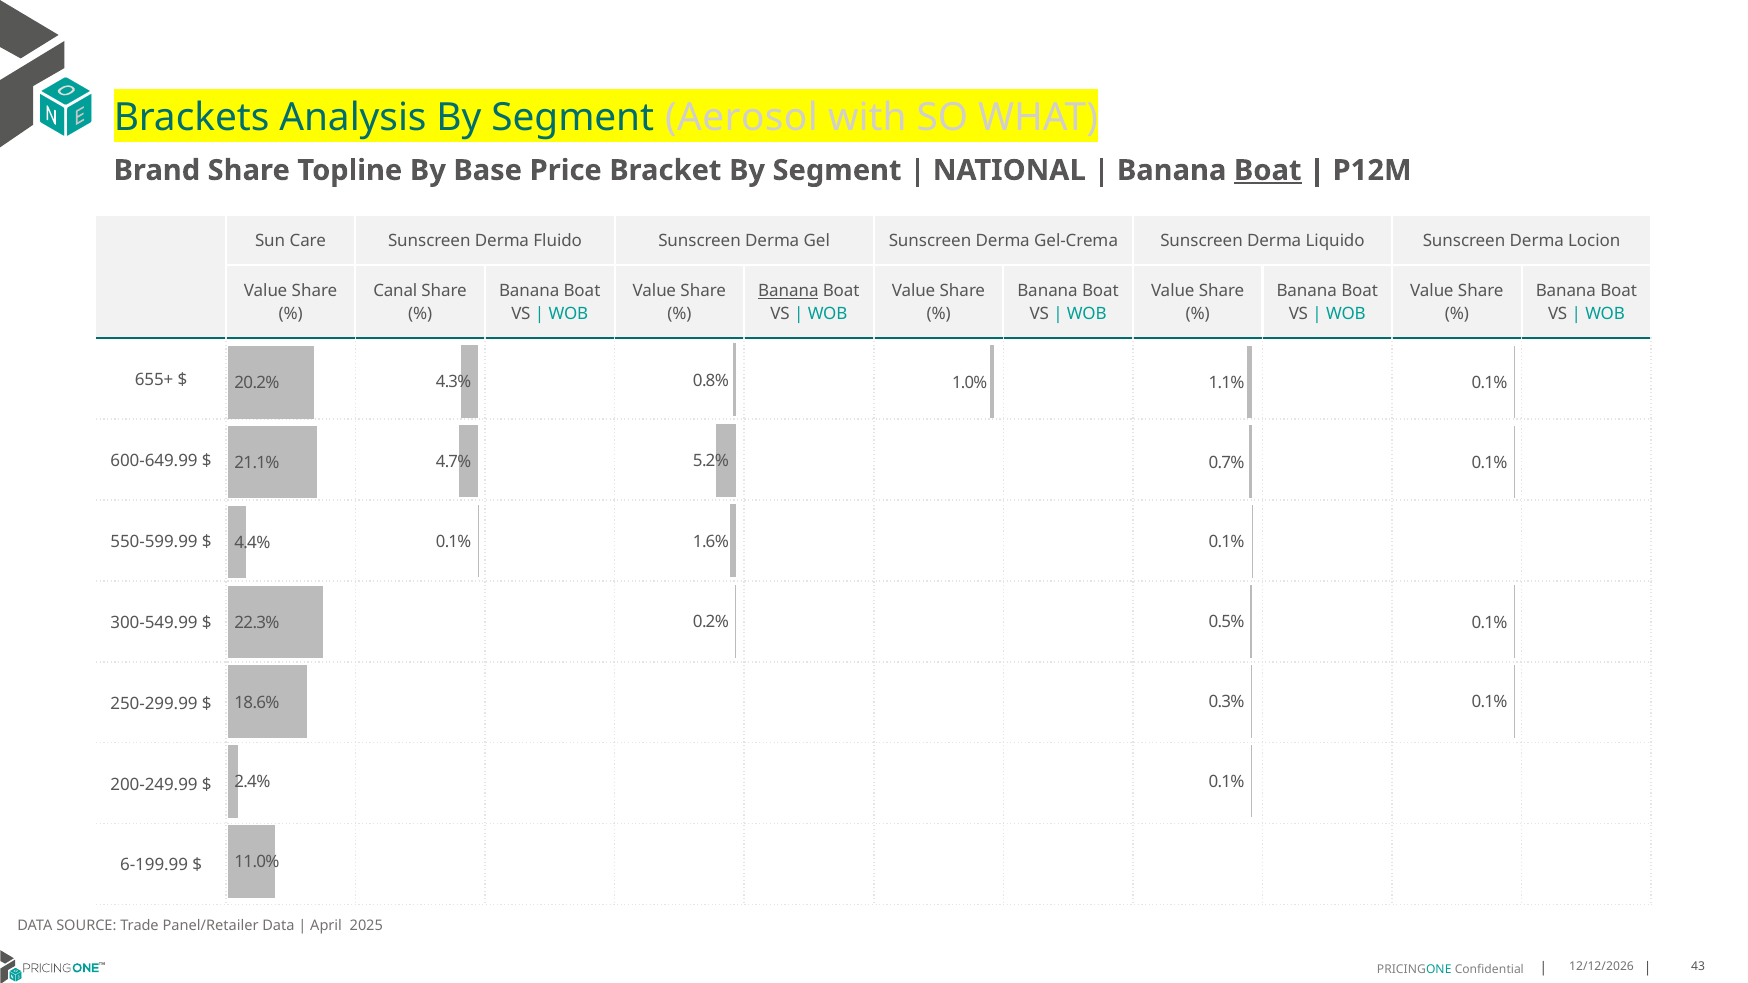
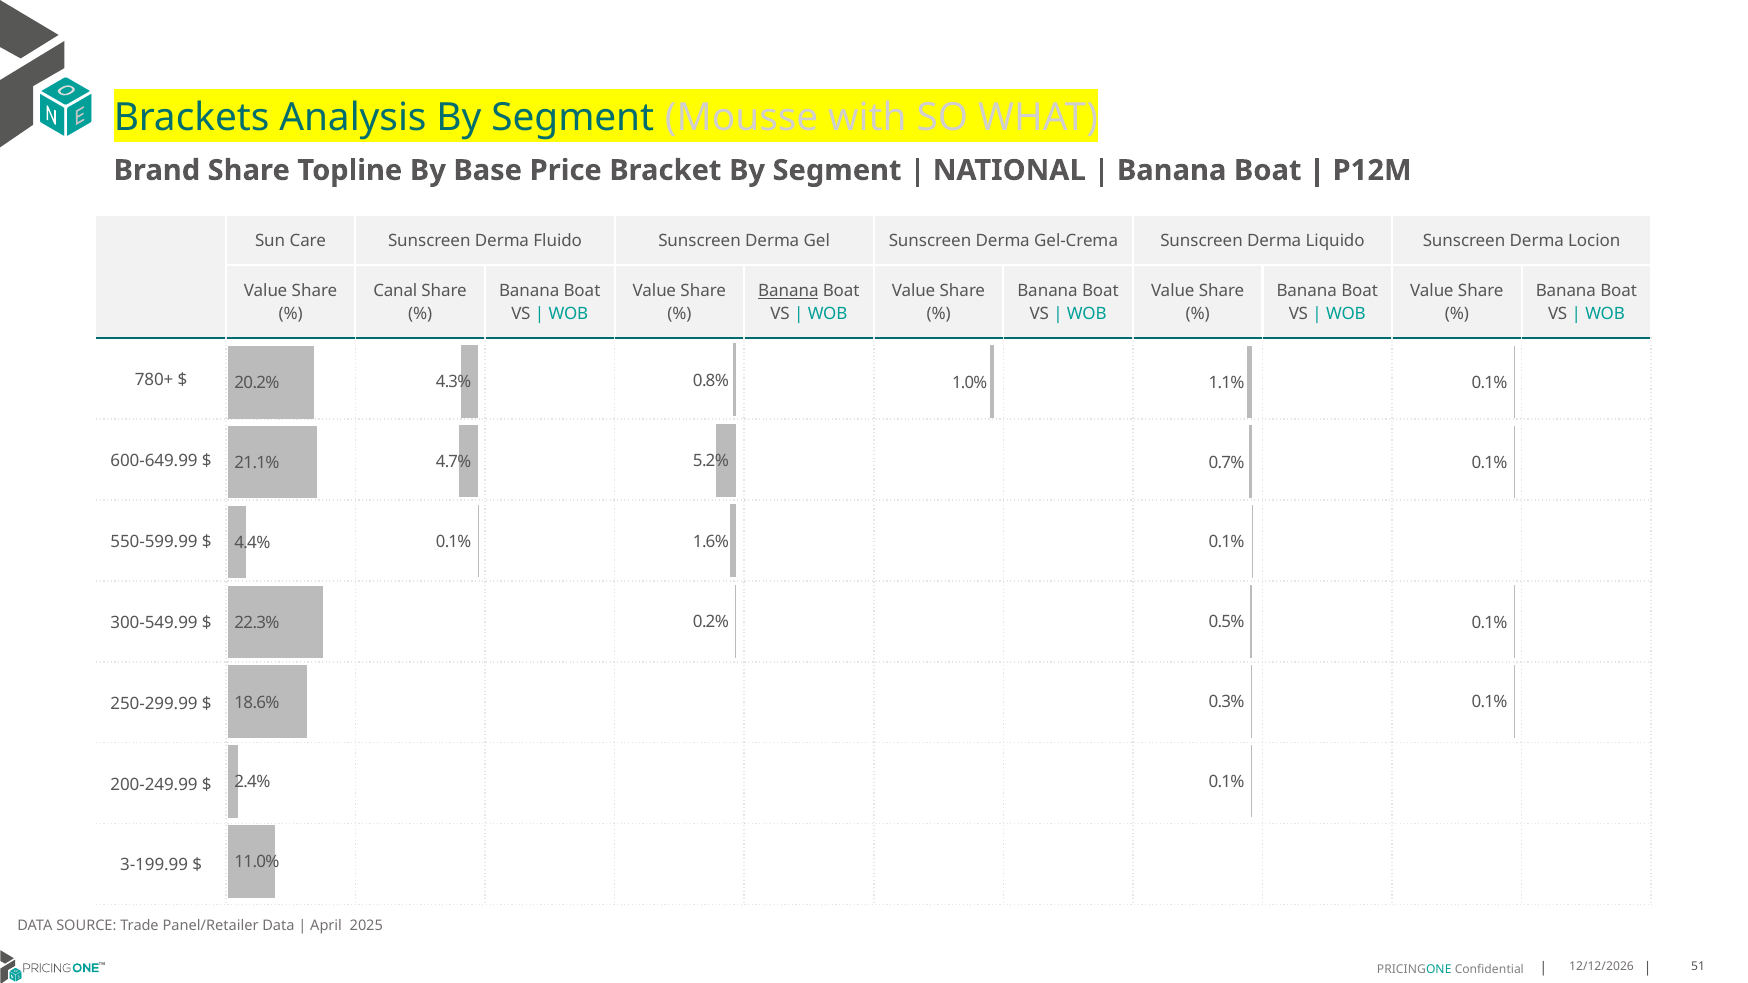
Aerosol: Aerosol -> Mousse (742, 117)
Boat underline: present -> none (1268, 170)
655+: 655+ -> 780+ (154, 380)
6-199.99: 6-199.99 -> 3-199.99 (154, 865)
43: 43 -> 51 (1698, 967)
